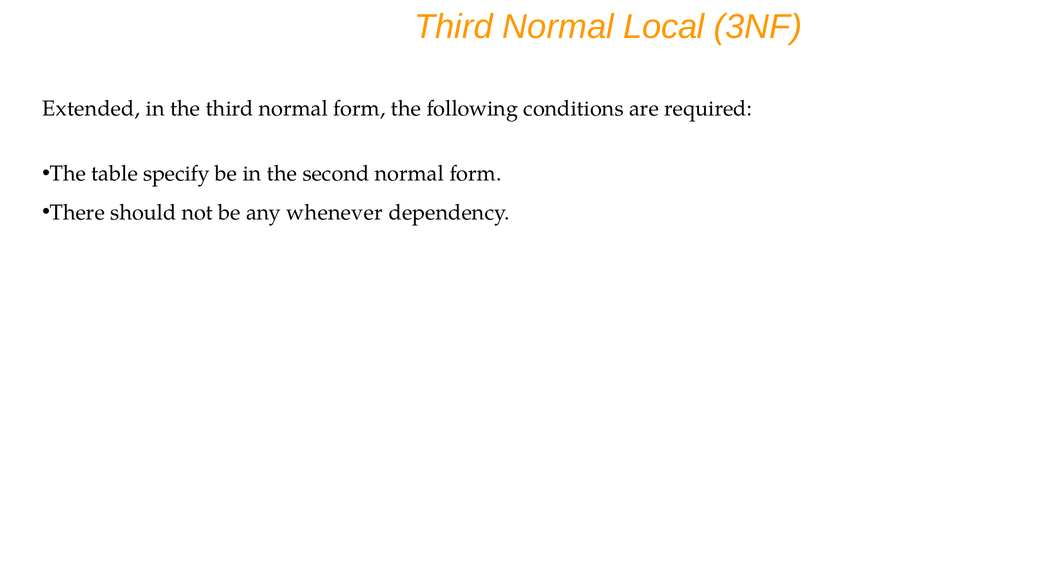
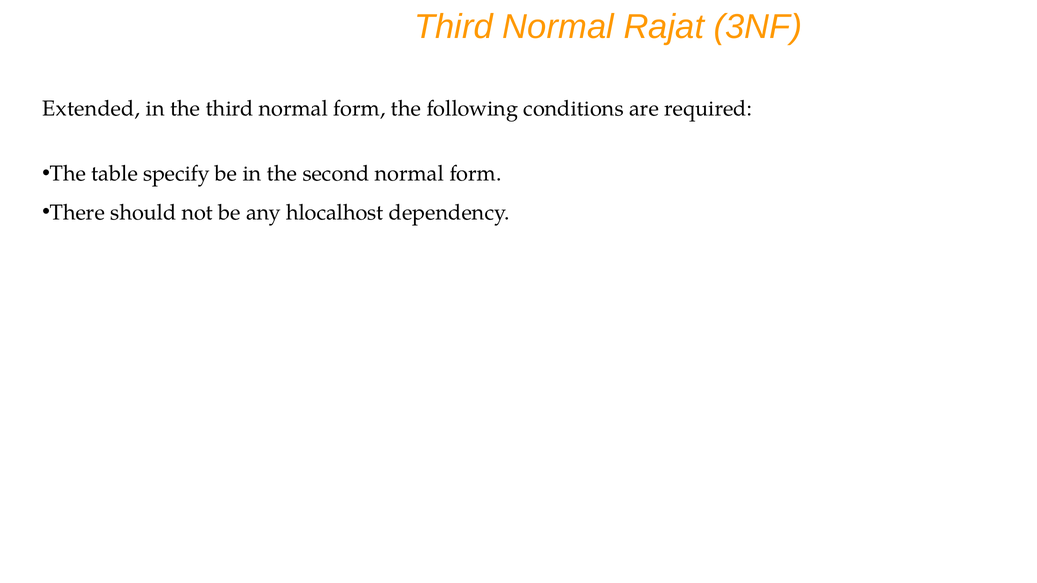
Local: Local -> Rajat (664, 27)
whenever: whenever -> hlocalhost (335, 213)
